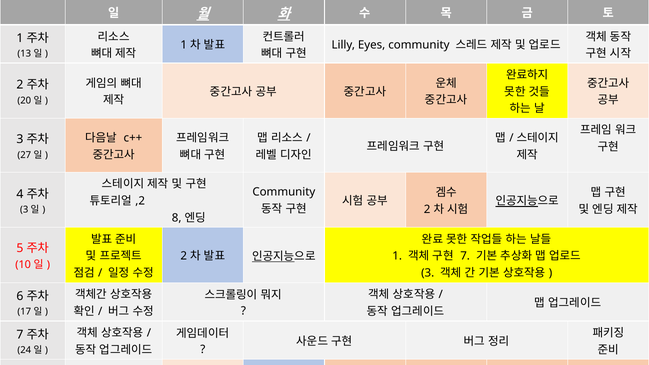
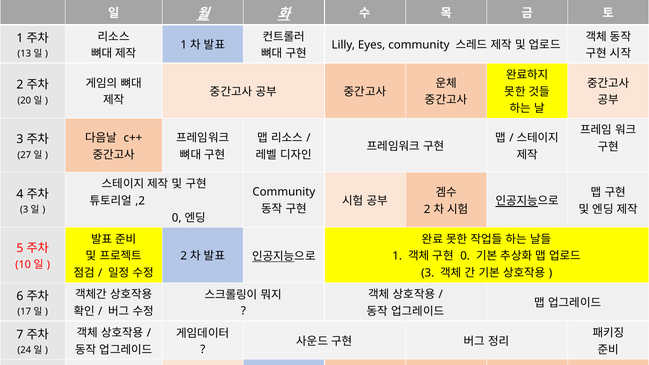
8: 8 -> 0 (177, 218)
7: 7 -> 0 (465, 256)
